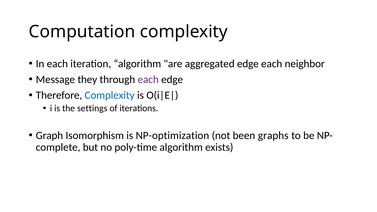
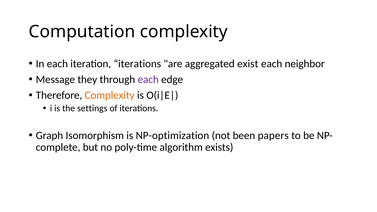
iteration algorithm: algorithm -> iterations (137, 64)
aggregated edge: edge -> exist (248, 64)
Complexity colour: blue -> orange (110, 95)
graphs: graphs -> papers (273, 135)
